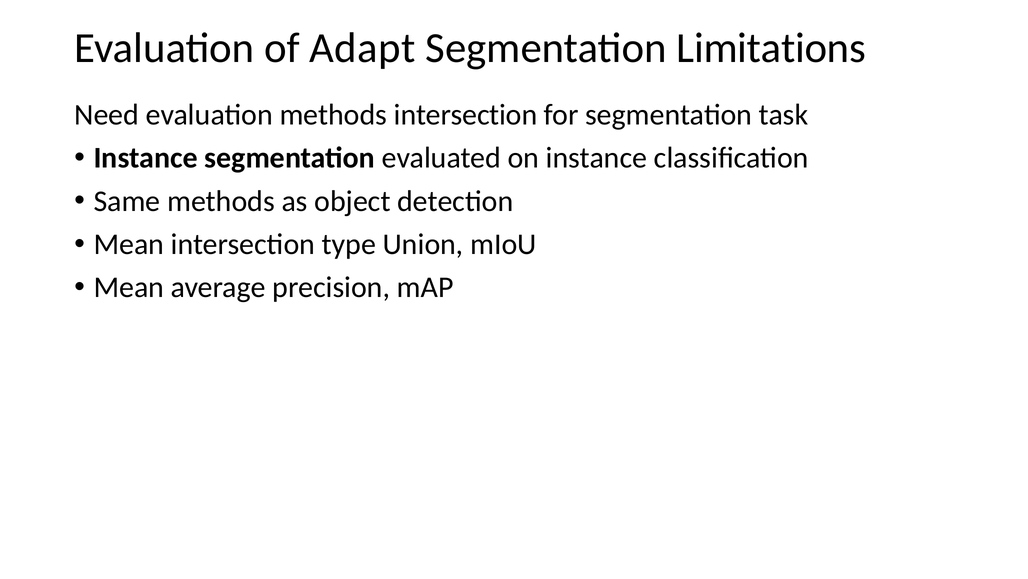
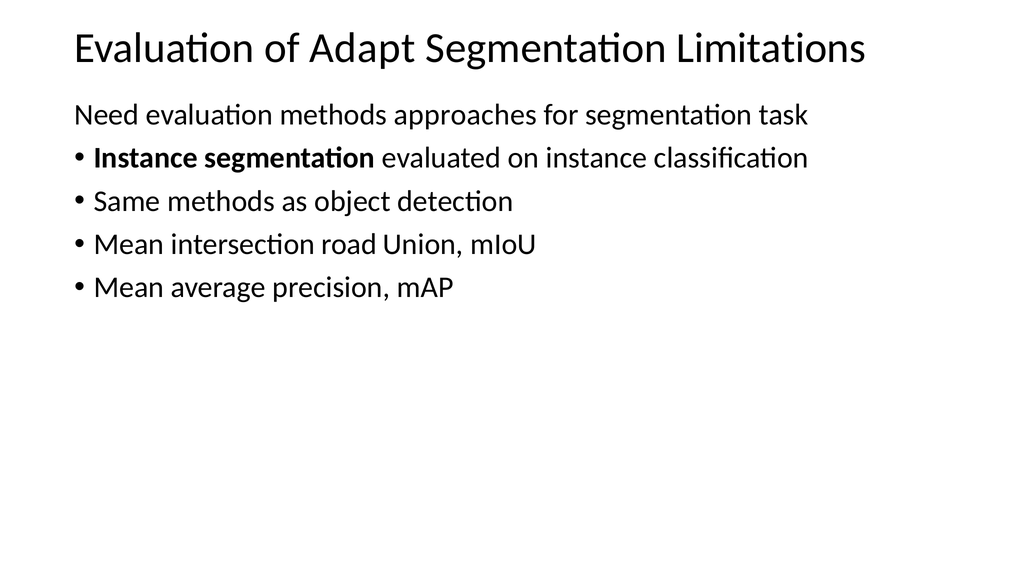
methods intersection: intersection -> approaches (465, 115)
type: type -> road (349, 244)
